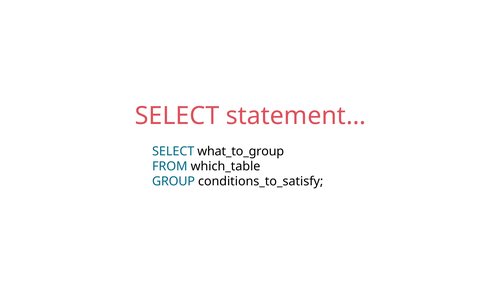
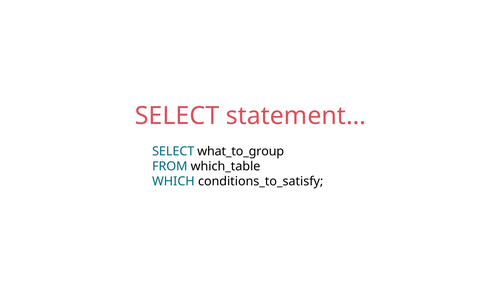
GROUP: GROUP -> WHICH (173, 181)
